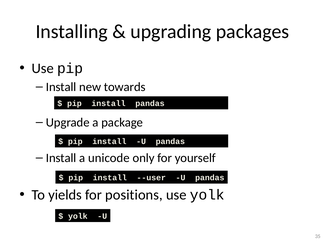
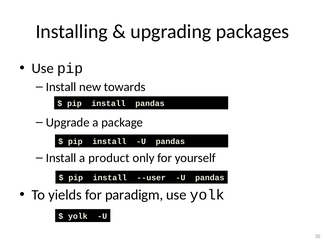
unicode: unicode -> product (109, 158)
positions: positions -> paradigm (134, 195)
